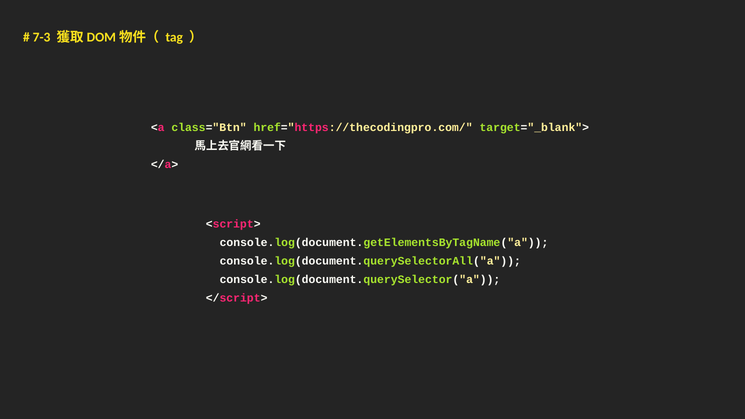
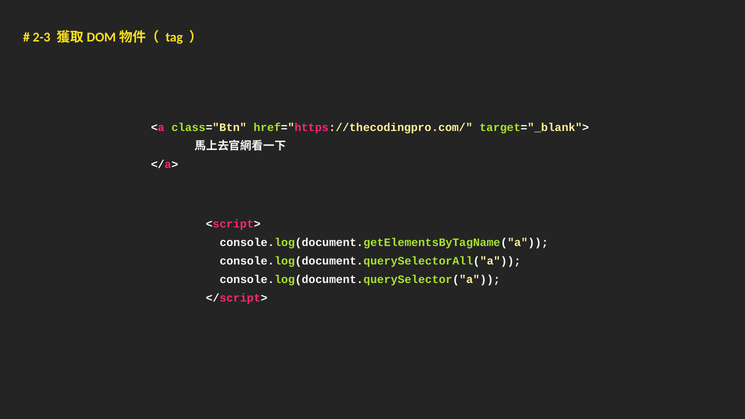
7-3: 7-3 -> 2-3 (42, 37)
